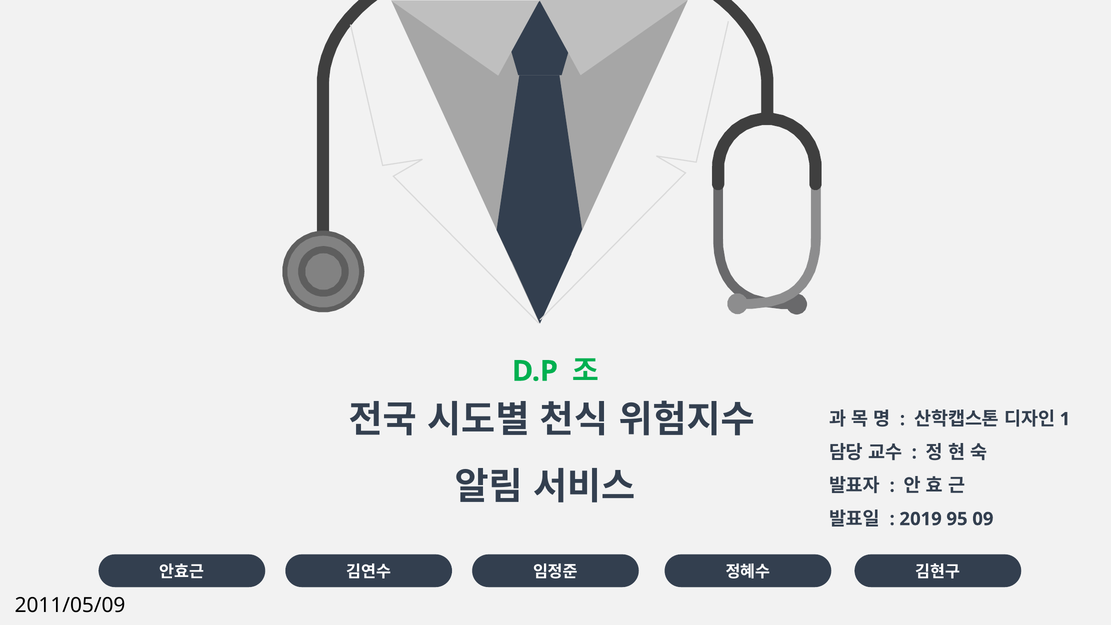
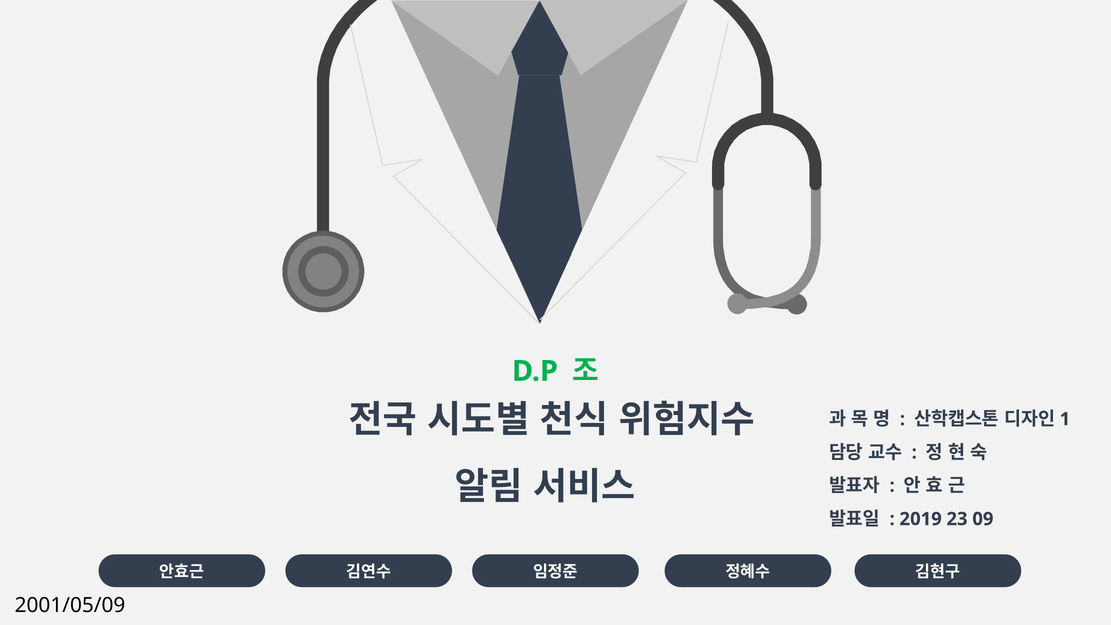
95: 95 -> 23 (957, 519)
2011/05/09: 2011/05/09 -> 2001/05/09 (70, 605)
